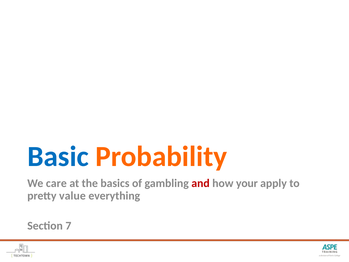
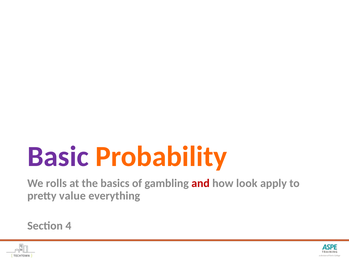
Basic colour: blue -> purple (58, 156)
care: care -> rolls (56, 183)
your: your -> look (247, 183)
7: 7 -> 4 (68, 225)
